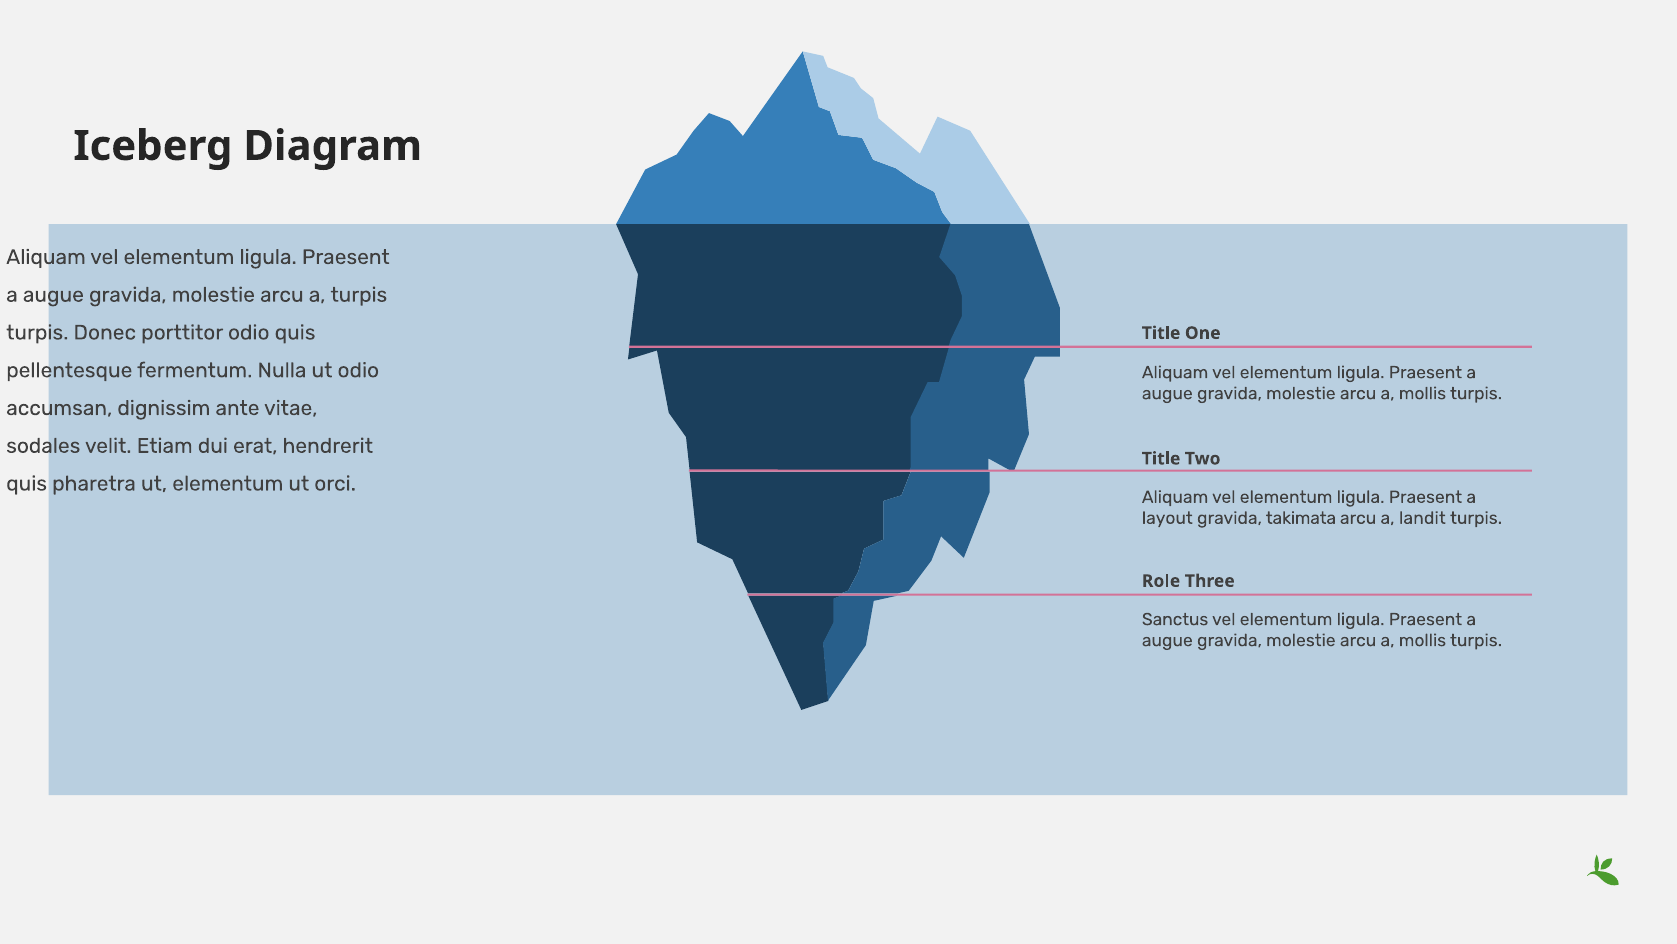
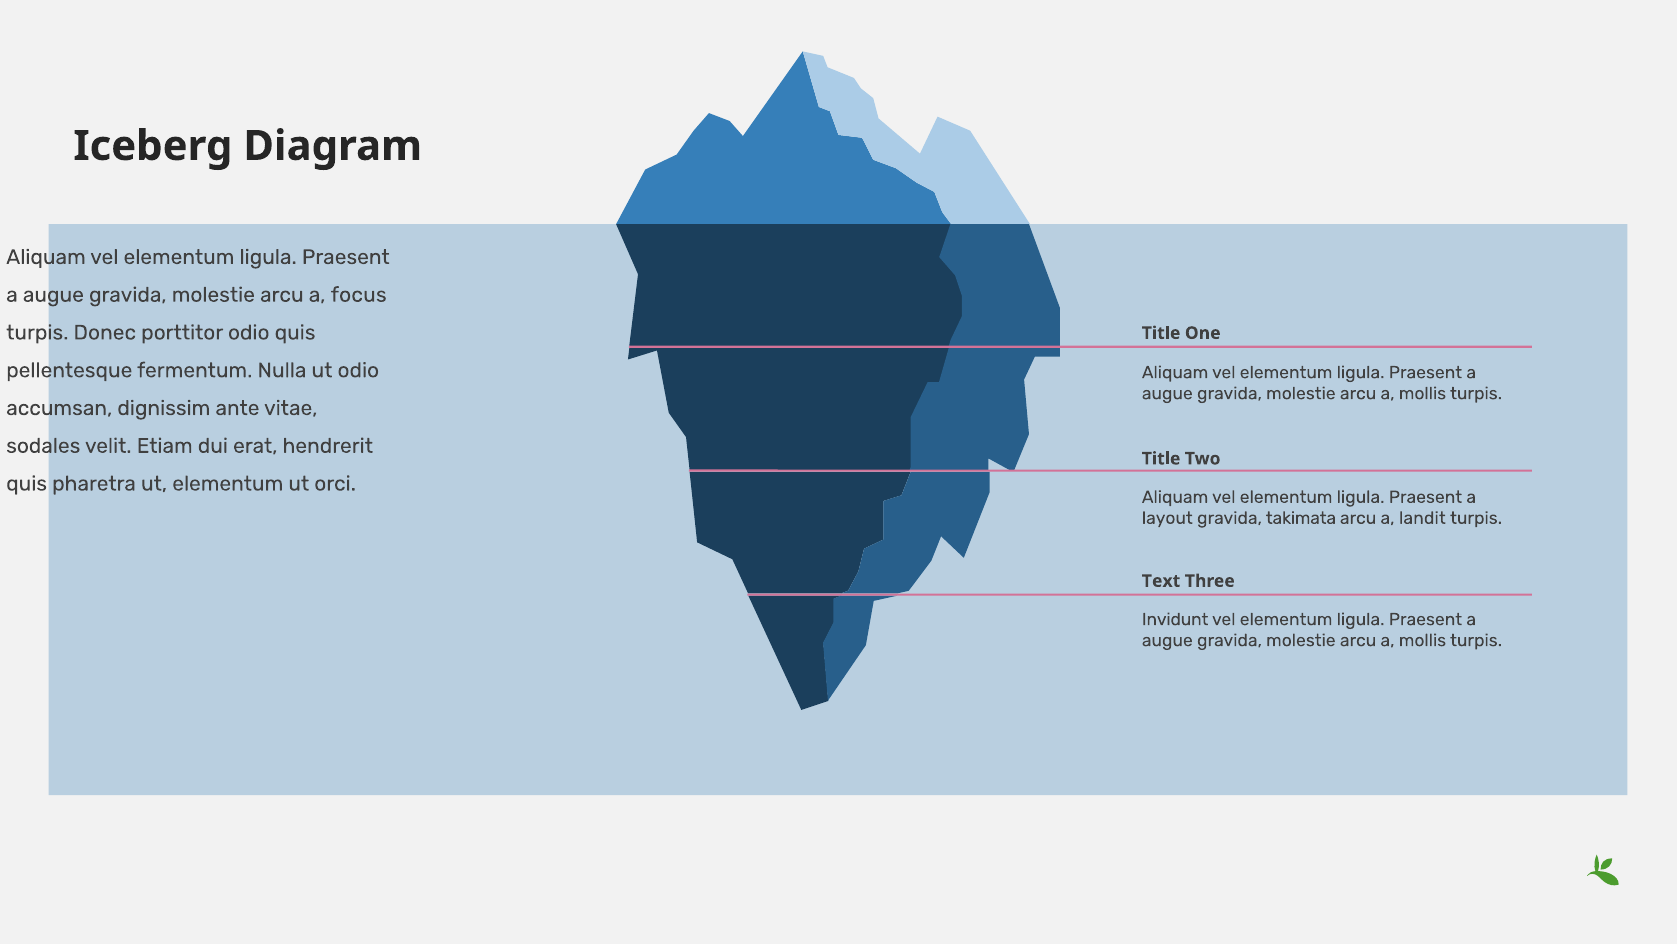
a turpis: turpis -> focus (359, 295)
Role: Role -> Text (1161, 581)
Sanctus: Sanctus -> Invidunt (1175, 619)
